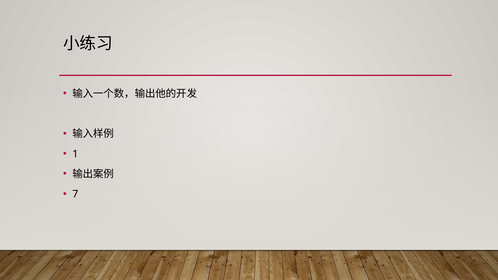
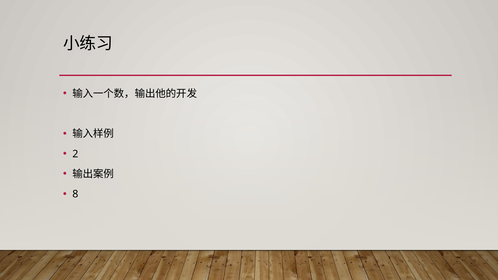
1: 1 -> 2 (75, 154)
7: 7 -> 8 (75, 194)
